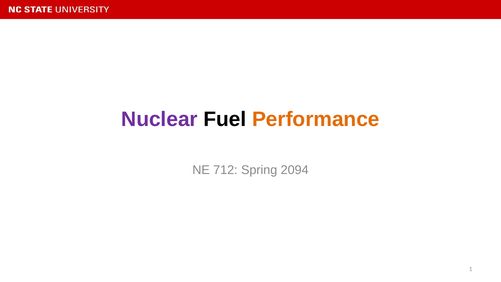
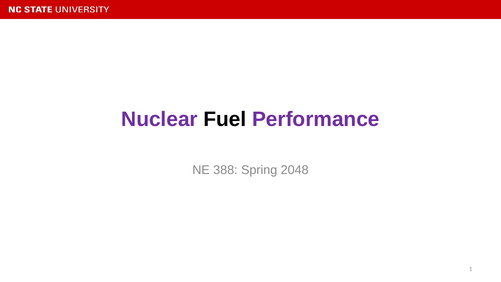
Performance colour: orange -> purple (316, 119)
712: 712 -> 388 (225, 170)
2094: 2094 -> 2048 (295, 170)
